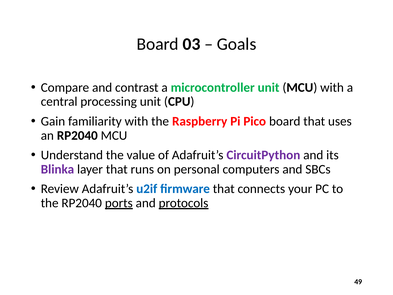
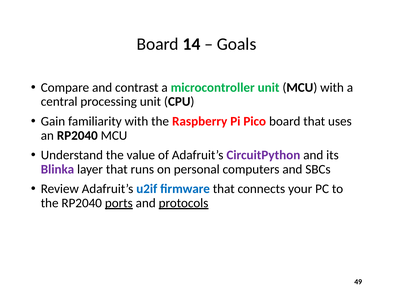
03: 03 -> 14 (192, 44)
